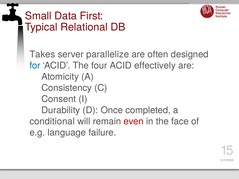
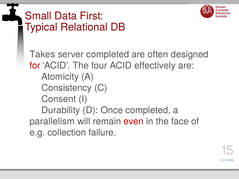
server parallelize: parallelize -> completed (108, 55)
for colour: blue -> red (35, 66)
conditional: conditional -> parallelism (52, 121)
language: language -> collection (67, 133)
